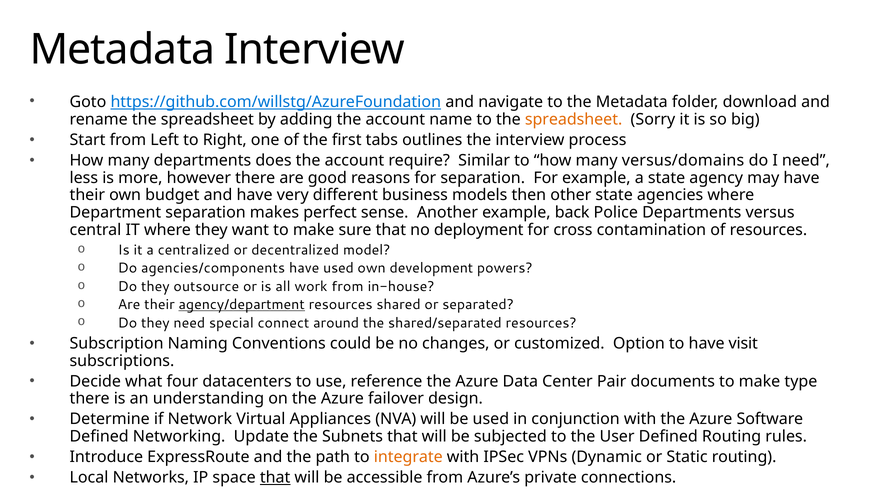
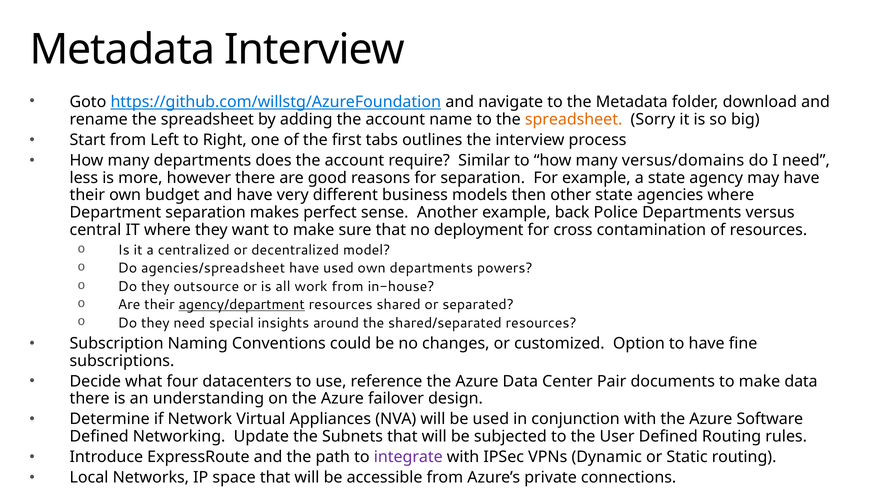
agencies/components: agencies/components -> agencies/spreadsheet (213, 268)
own development: development -> departments (431, 268)
connect: connect -> insights (283, 323)
visit: visit -> fine (743, 344)
make type: type -> data (801, 382)
integrate colour: orange -> purple (408, 457)
that underline: present -> none (275, 478)
